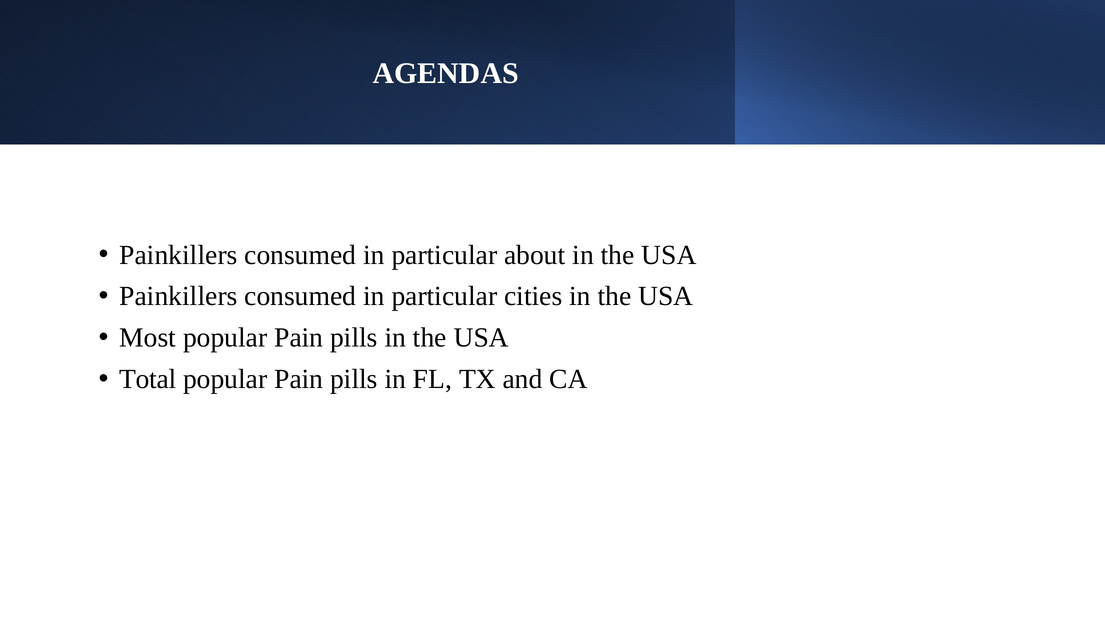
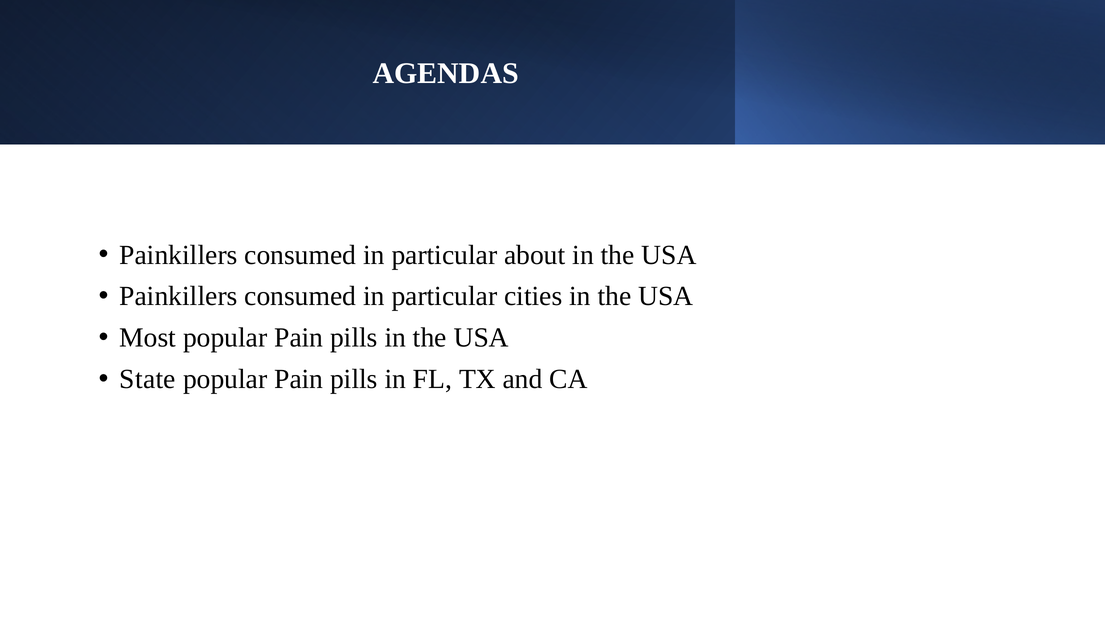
Total: Total -> State (148, 379)
